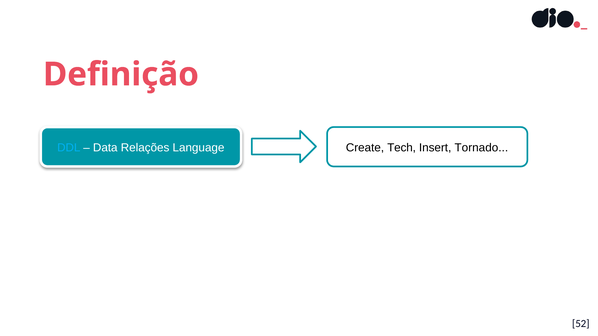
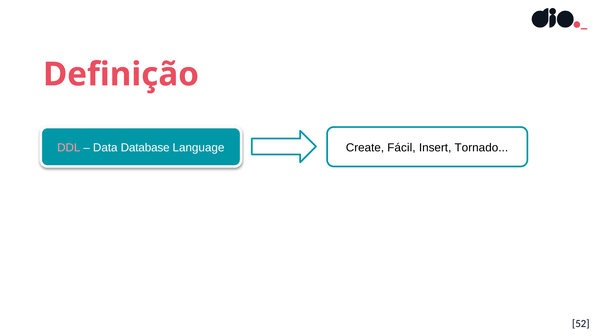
DDL colour: light blue -> pink (69, 148)
Relações: Relações -> Database (145, 148)
Tech: Tech -> Fácil (401, 148)
